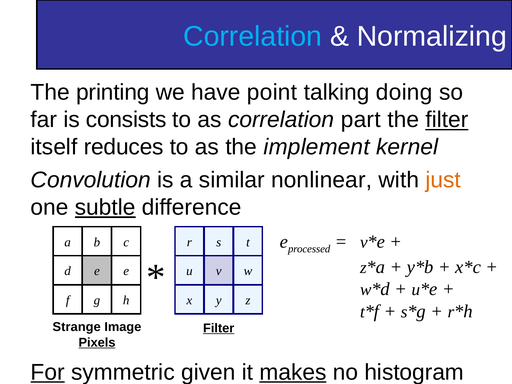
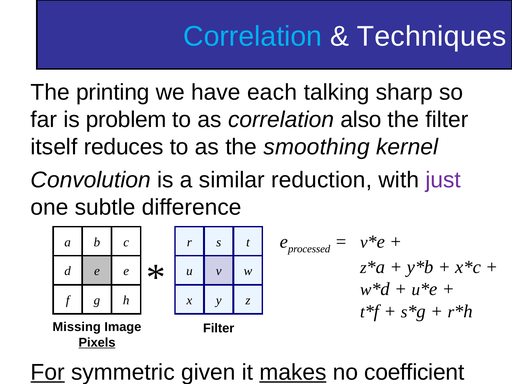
Normalizing: Normalizing -> Techniques (432, 36)
point: point -> each (272, 92)
doing: doing -> sharp (404, 92)
consists: consists -> problem (126, 120)
part: part -> also (361, 120)
filter underline: present -> none (447, 120)
implement: implement -> smoothing (317, 147)
nonlinear: nonlinear -> reduction (322, 180)
just colour: orange -> purple (443, 180)
subtle underline: present -> none (105, 207)
Strange: Strange -> Missing (77, 327)
Filter underline: present -> none (219, 328)
histogram: histogram -> coefficient (414, 372)
